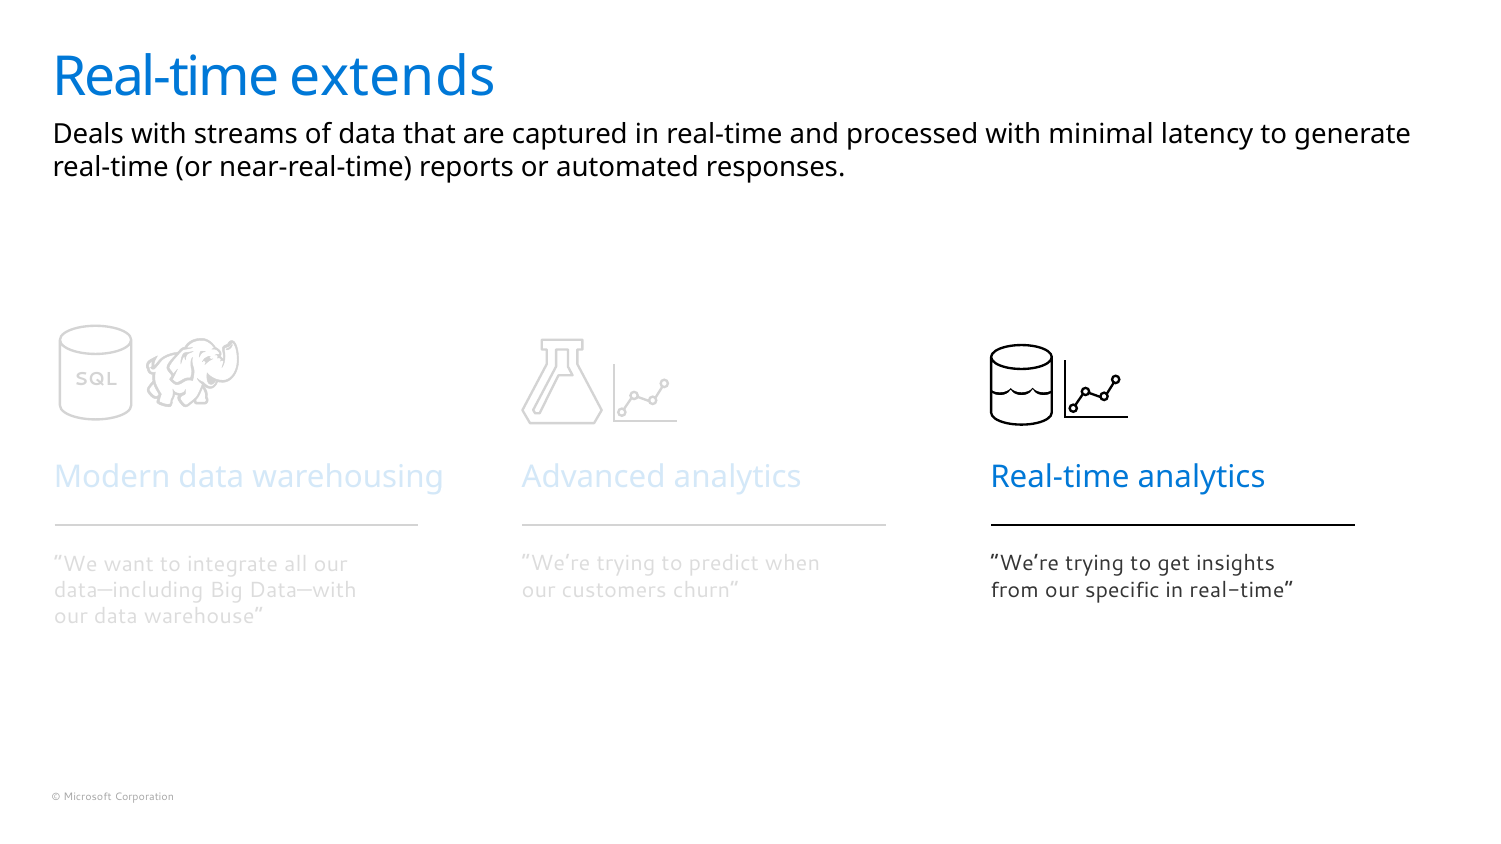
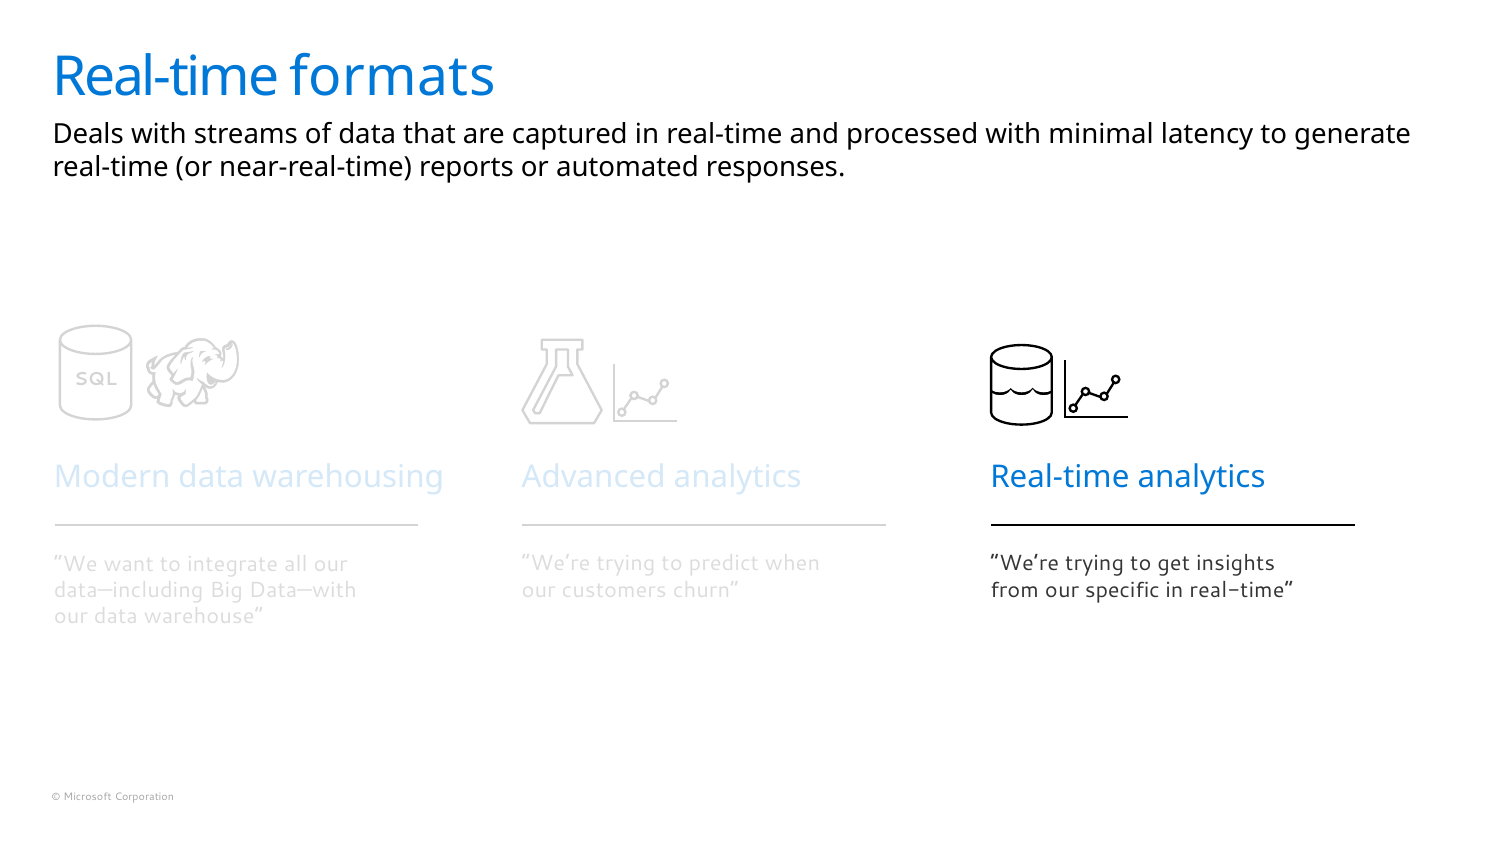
extends: extends -> formats (392, 77)
